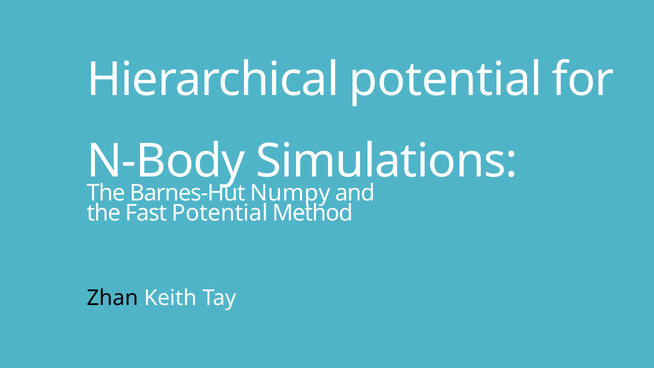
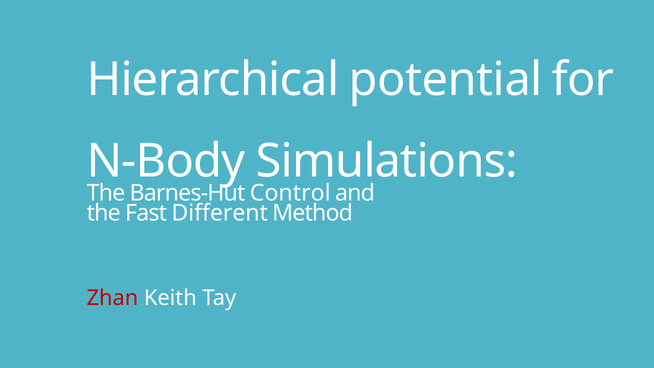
Numpy: Numpy -> Control (290, 193)
Fast Potential: Potential -> Different (220, 213)
Zhan colour: black -> red (112, 298)
